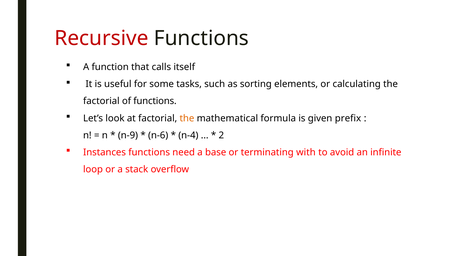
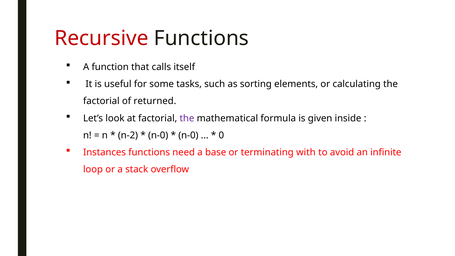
of functions: functions -> returned (155, 101)
the colour: orange -> purple (187, 118)
prefix: prefix -> inside (348, 118)
n-9: n-9 -> n-2 (128, 135)
n-6: n-6 -> n-0 (158, 135)
n-4: n-4 -> n-0 (188, 135)
2: 2 -> 0 (221, 135)
